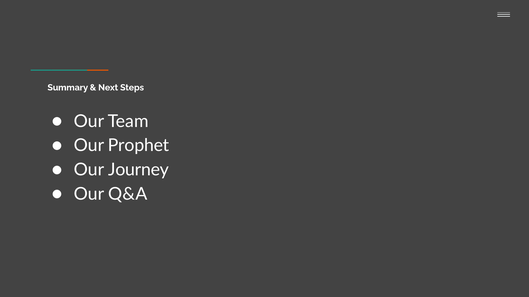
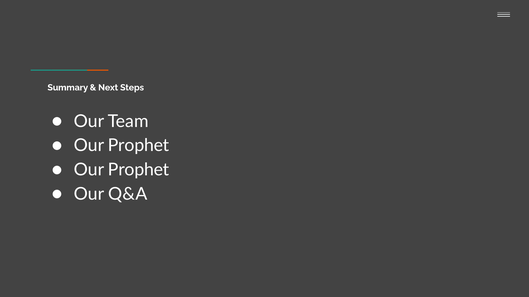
Journey: Journey -> Prophet (139, 170)
